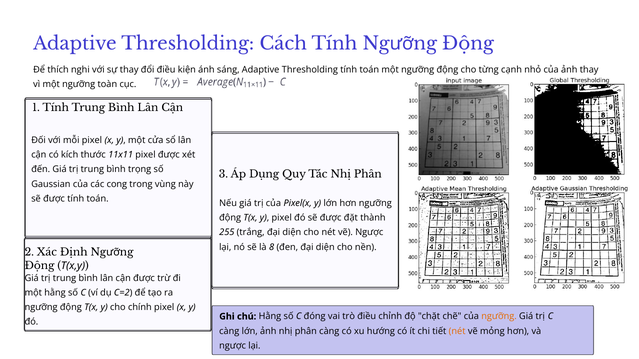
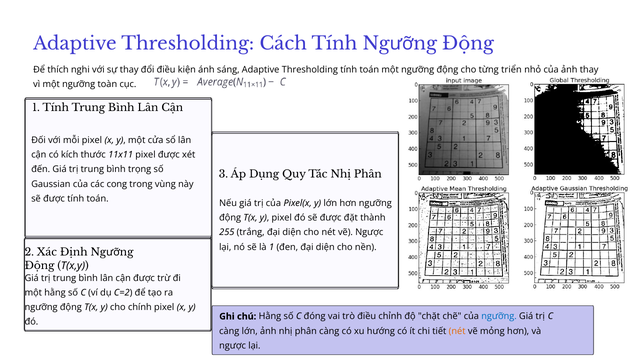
cạnh: cạnh -> triển (511, 70)
là 8: 8 -> 1 (272, 247)
ngưỡng colour: orange -> blue (499, 317)
